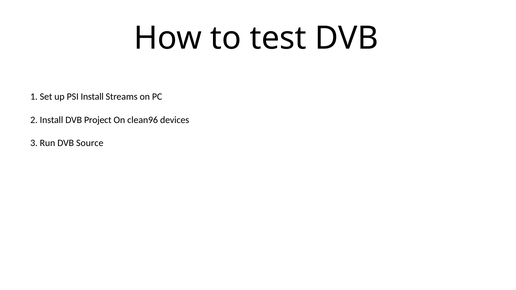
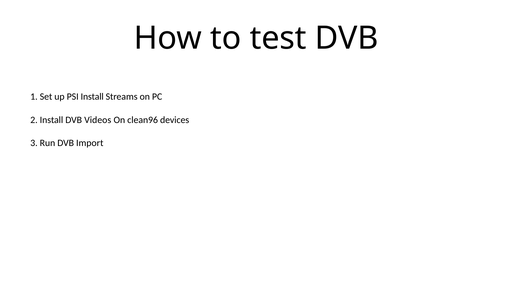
Project: Project -> Videos (98, 120)
Source: Source -> Import (90, 143)
